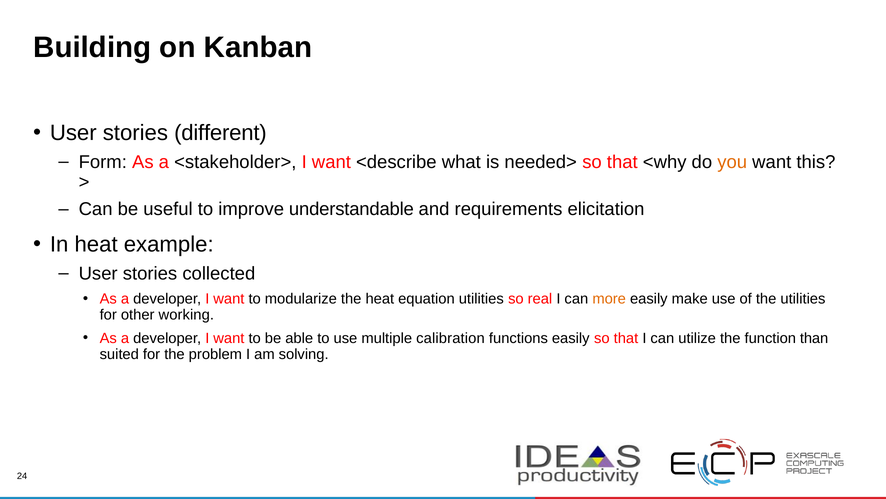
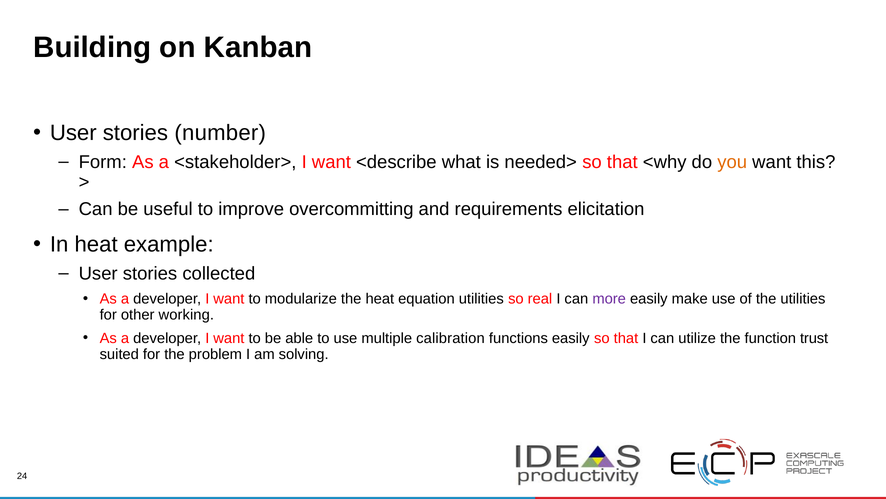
different: different -> number (220, 133)
understandable: understandable -> overcommitting (351, 209)
more colour: orange -> purple (609, 299)
than: than -> trust (814, 338)
